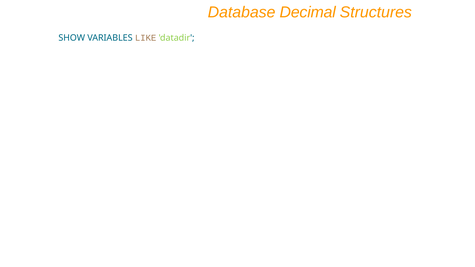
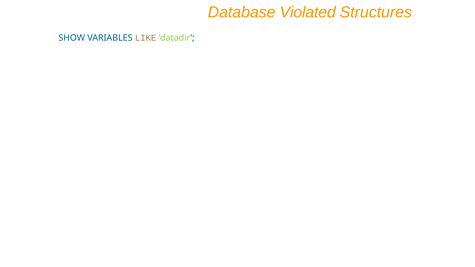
Decimal: Decimal -> Violated (308, 12)
